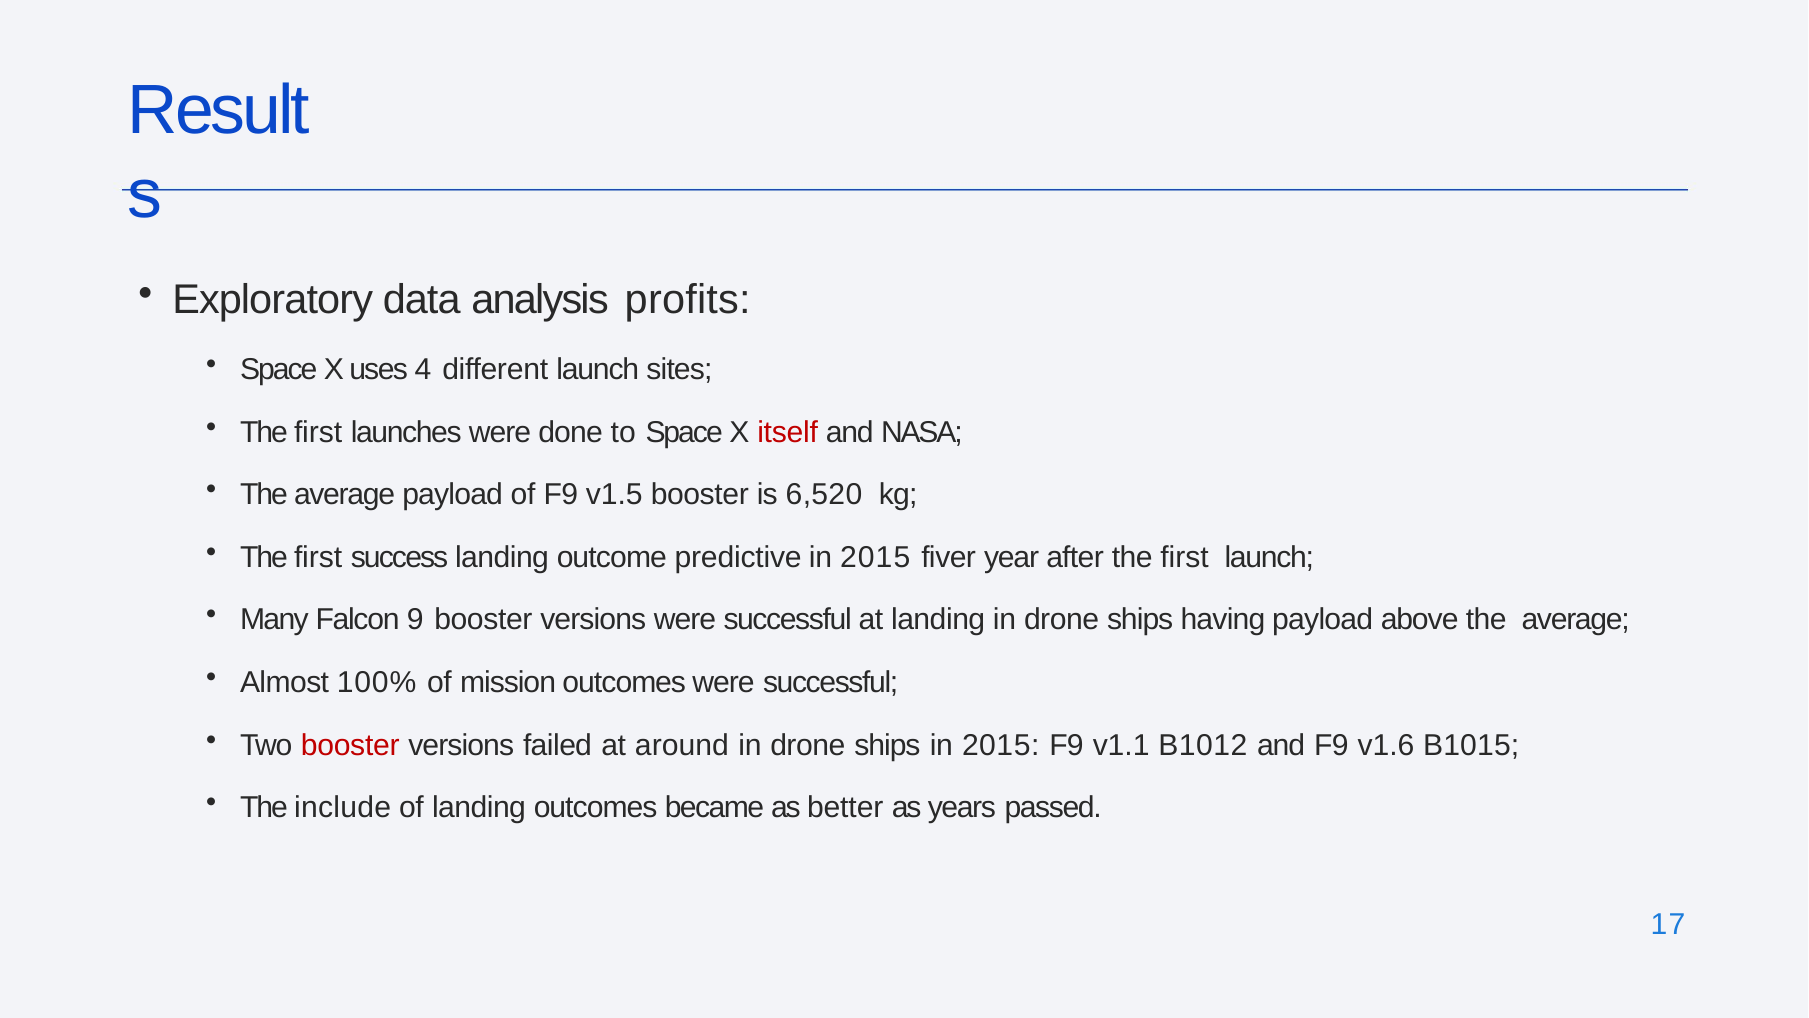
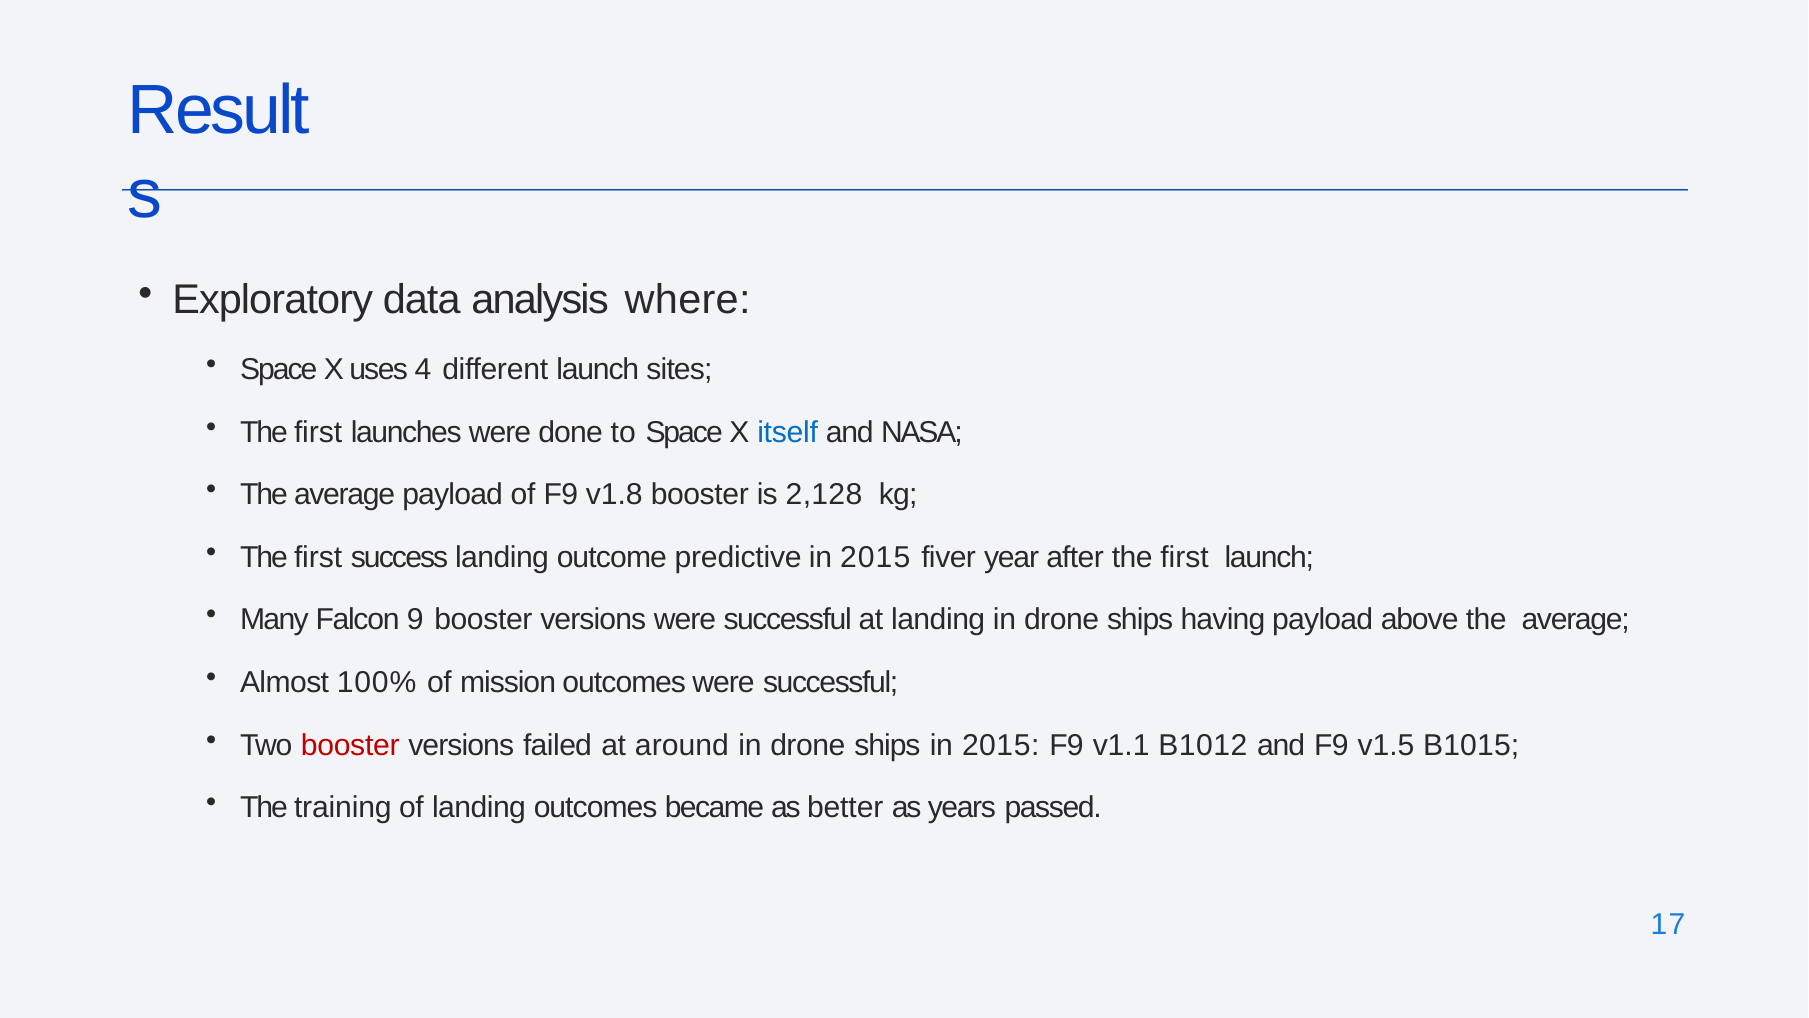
profits: profits -> where (688, 300)
itself colour: red -> blue (788, 432)
v1.5: v1.5 -> v1.8 (614, 495)
6,520: 6,520 -> 2,128 (824, 495)
v1.6: v1.6 -> v1.5 (1386, 745)
include: include -> training (343, 807)
